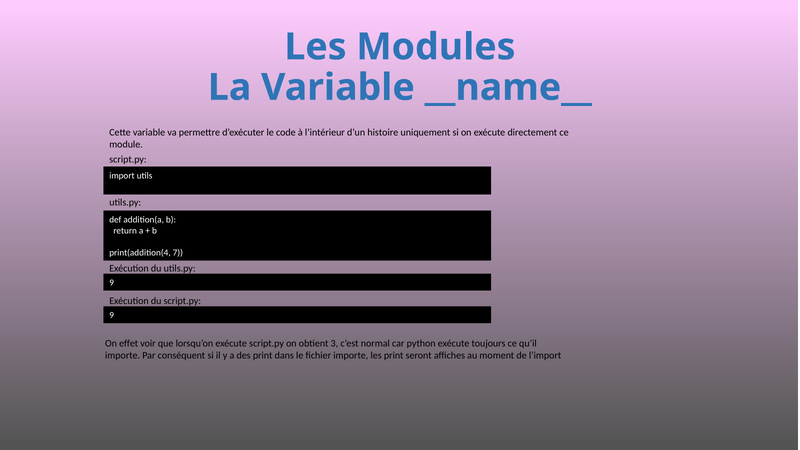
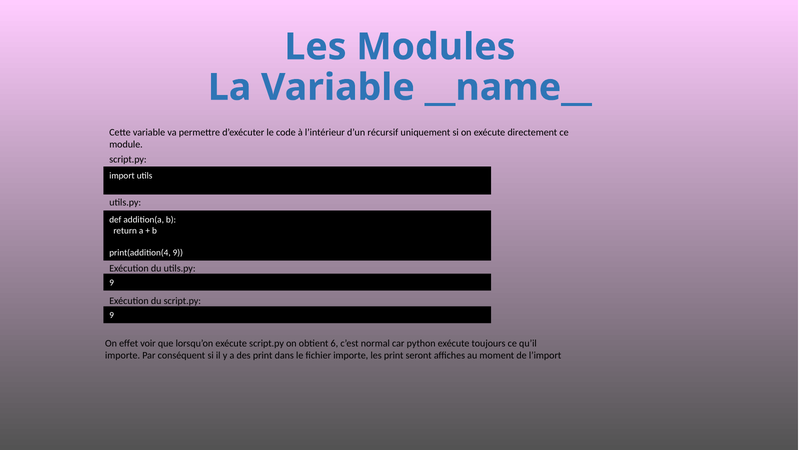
histoire: histoire -> récursif (383, 132)
print(addition(4 7: 7 -> 9 (178, 253)
3: 3 -> 6 (334, 343)
